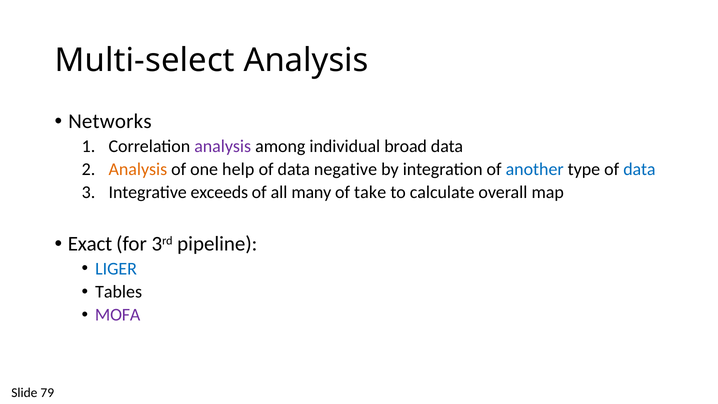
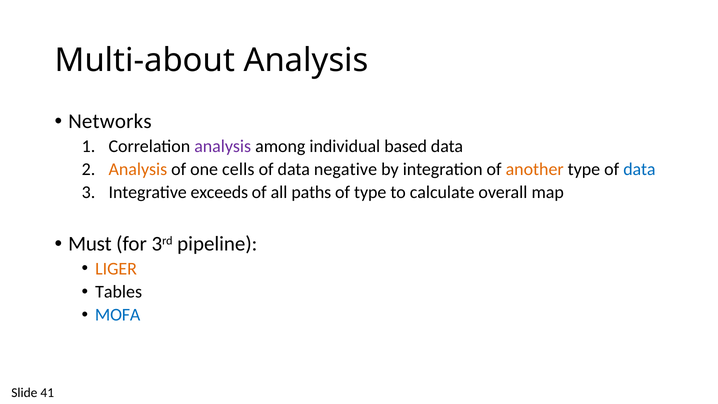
Multi-select: Multi-select -> Multi-about (145, 60)
broad: broad -> based (406, 146)
help: help -> cells (238, 169)
another colour: blue -> orange (535, 169)
many: many -> paths (311, 192)
of take: take -> type (370, 192)
Exact: Exact -> Must (90, 244)
LIGER colour: blue -> orange (116, 269)
MOFA colour: purple -> blue (118, 315)
79: 79 -> 41 (47, 393)
